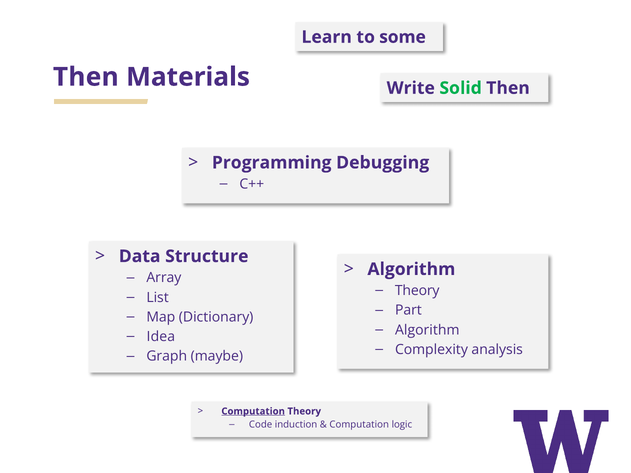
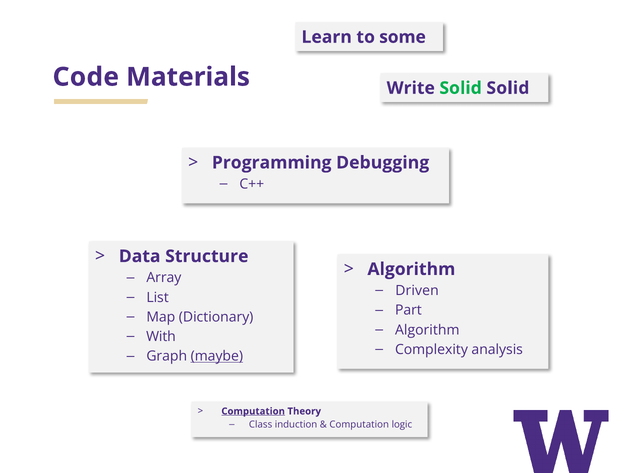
Then: Then -> Code (86, 77)
Solid Then: Then -> Solid (508, 88)
Theory: Theory -> Driven (417, 291)
Idea: Idea -> With (161, 337)
maybe underline: none -> present (217, 356)
Code: Code -> Class (261, 425)
